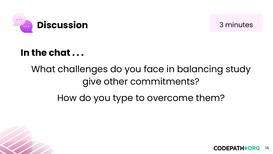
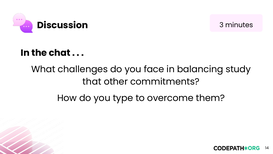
give: give -> that (92, 82)
